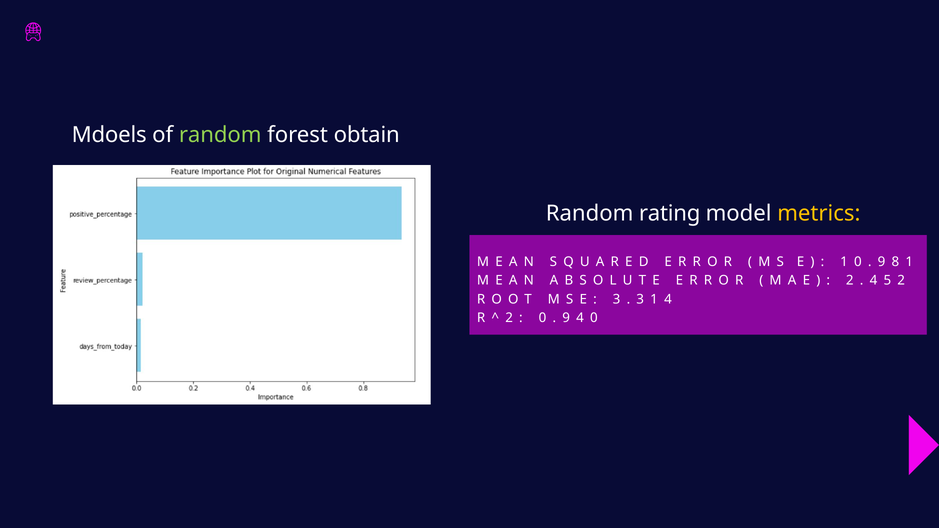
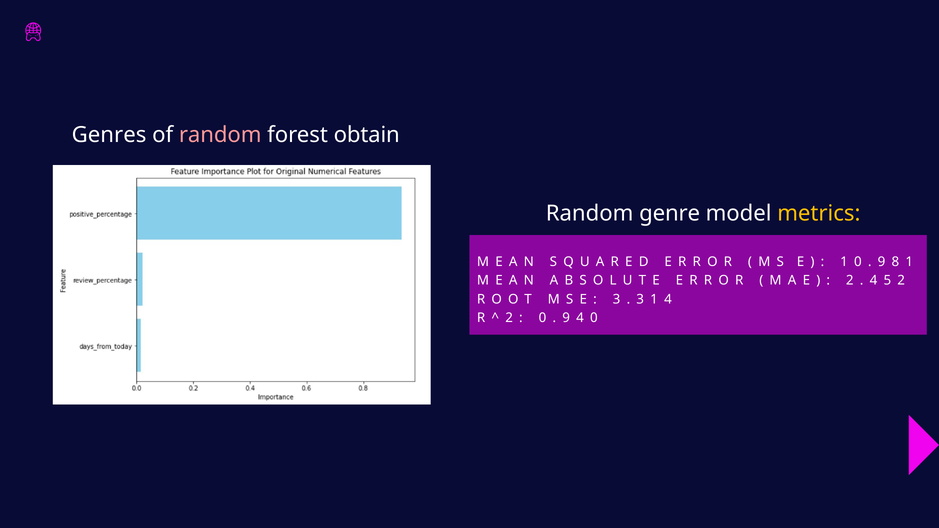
Mdoels: Mdoels -> Genres (109, 135)
random colour: light green -> pink (220, 135)
rating: rating -> genre (670, 213)
